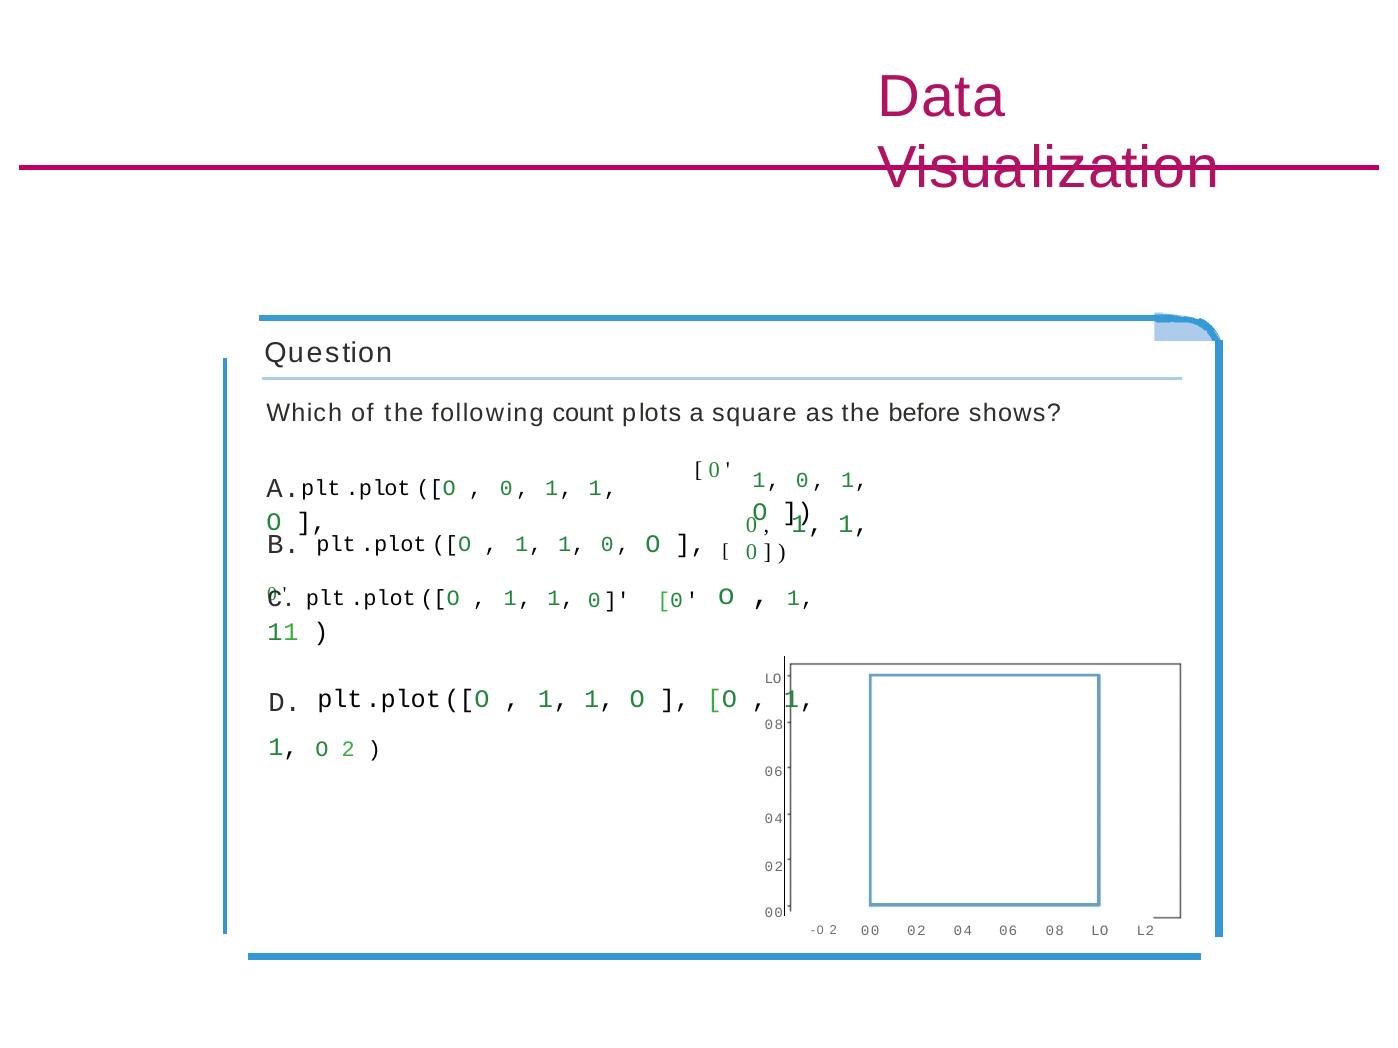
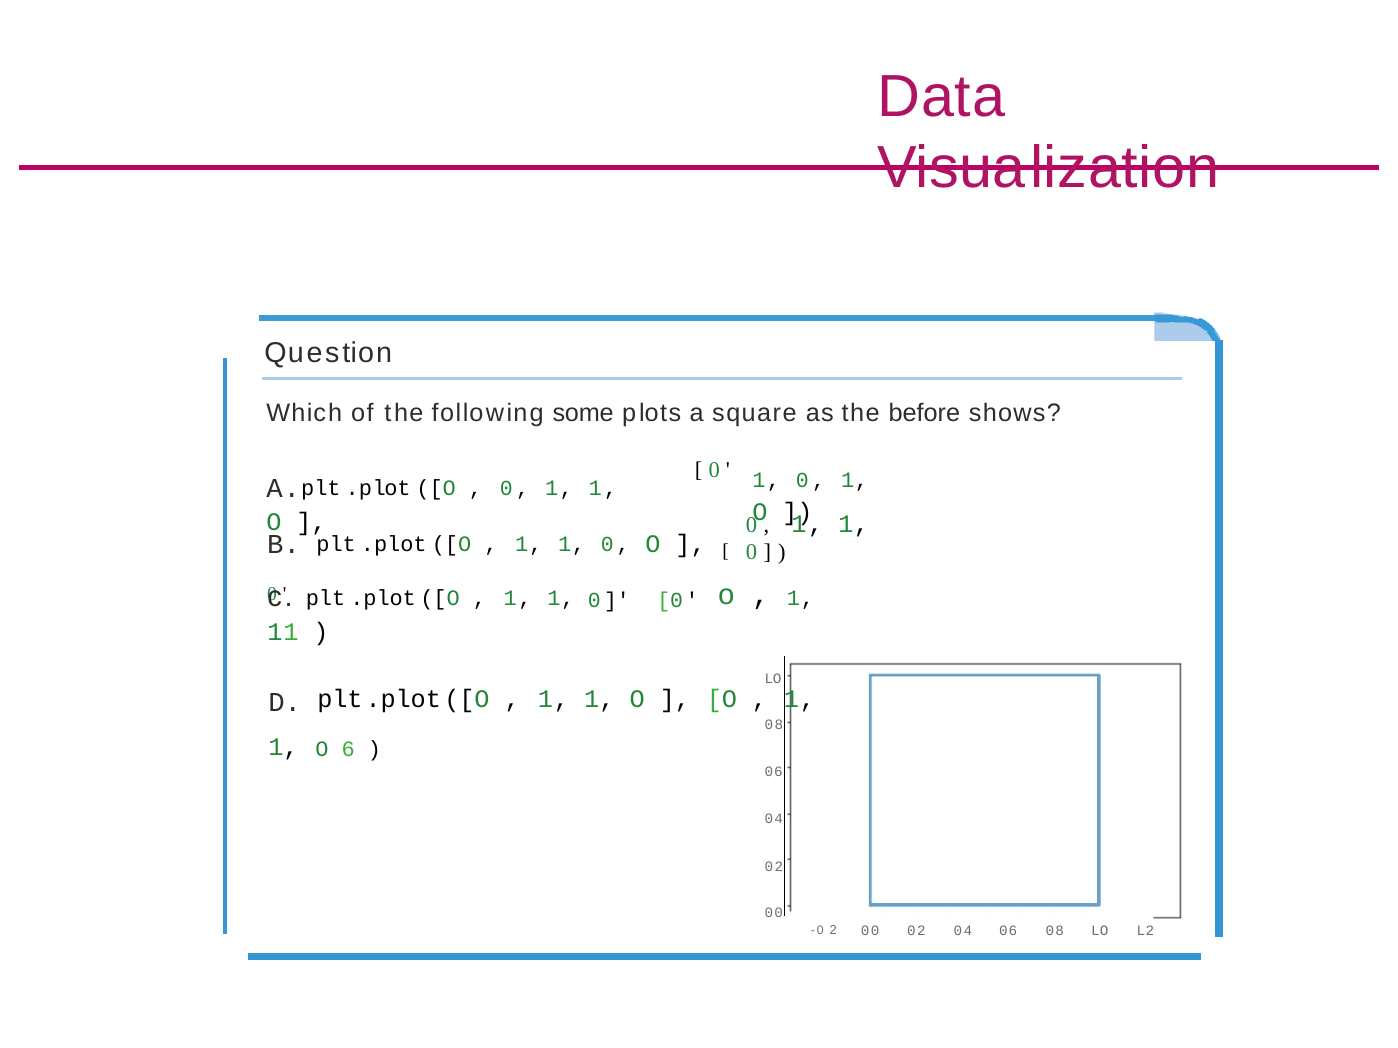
count: count -> some (583, 414)
O 2: 2 -> 6 (348, 750)
